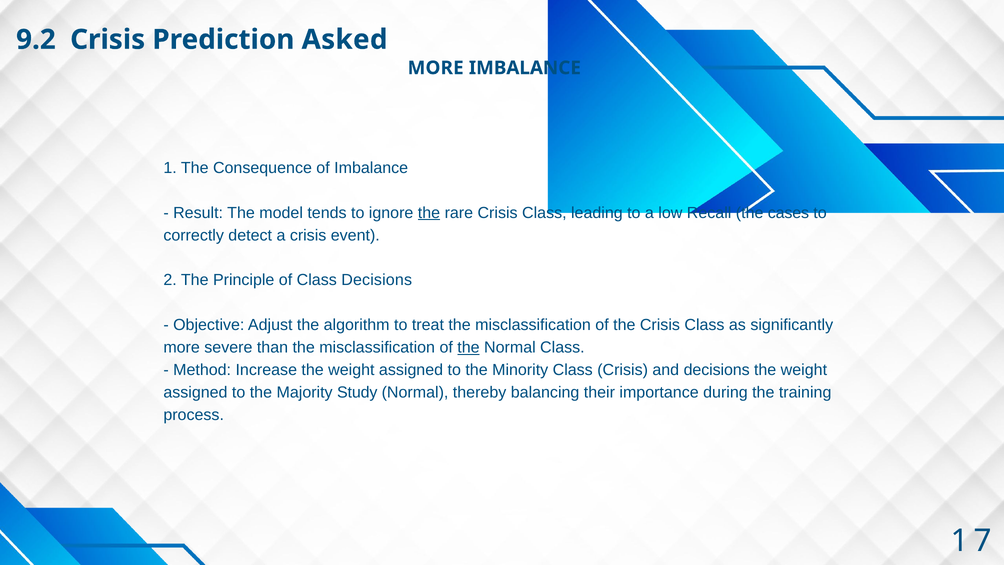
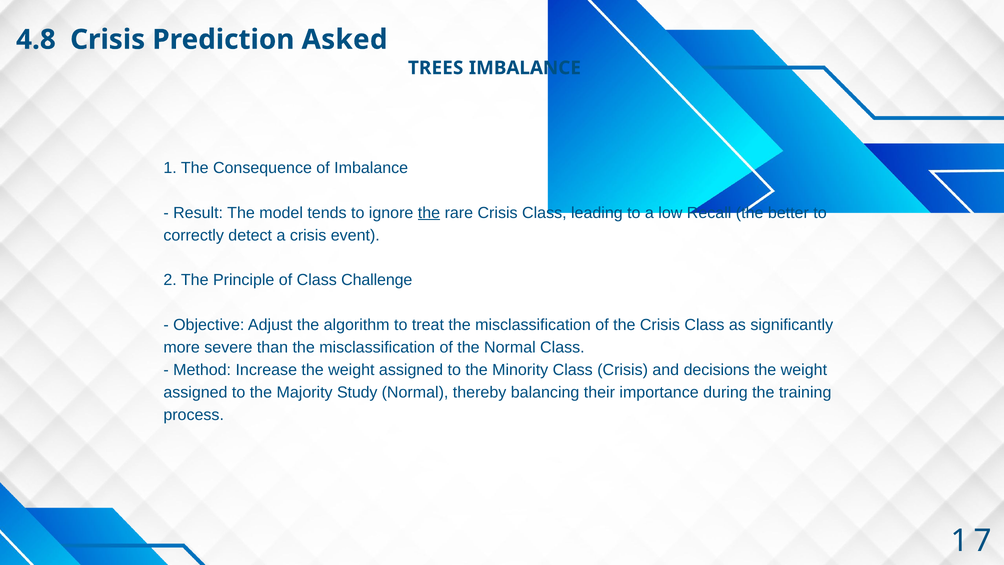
9.2: 9.2 -> 4.8 (36, 40)
MORE: MORE -> TREES (436, 68)
cases: cases -> better (788, 213)
Class Decisions: Decisions -> Challenge (377, 280)
the underline: present -> none (468, 347)
